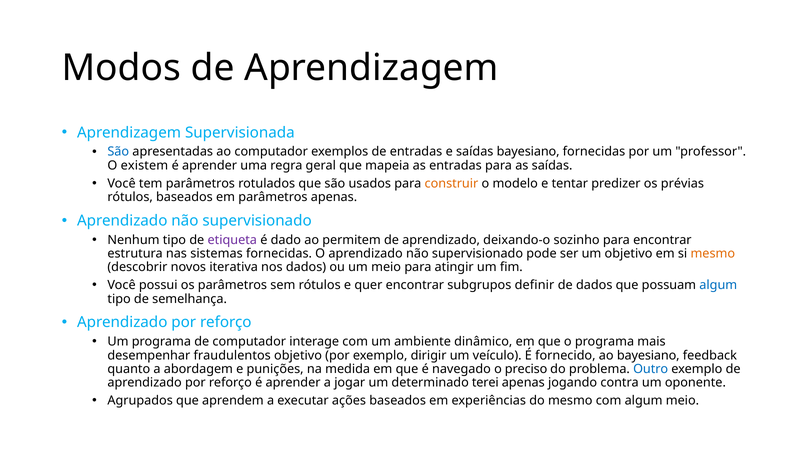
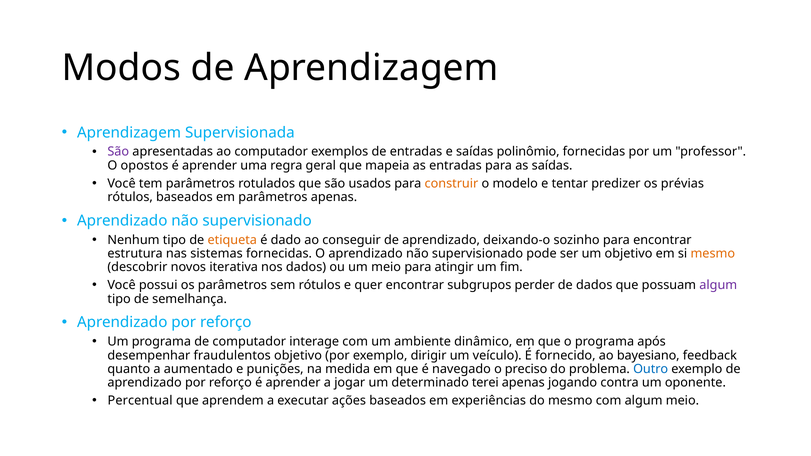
São colour: blue -> purple (118, 152)
saídas bayesiano: bayesiano -> polinômio (528, 152)
existem: existem -> opostos (144, 166)
etiqueta colour: purple -> orange (232, 240)
permitem: permitem -> conseguir (352, 240)
definir: definir -> perder (535, 285)
algum colour: blue -> purple (718, 285)
mais: mais -> após (652, 342)
abordagem: abordagem -> aumentado (198, 369)
Agrupados: Agrupados -> Percentual (140, 401)
